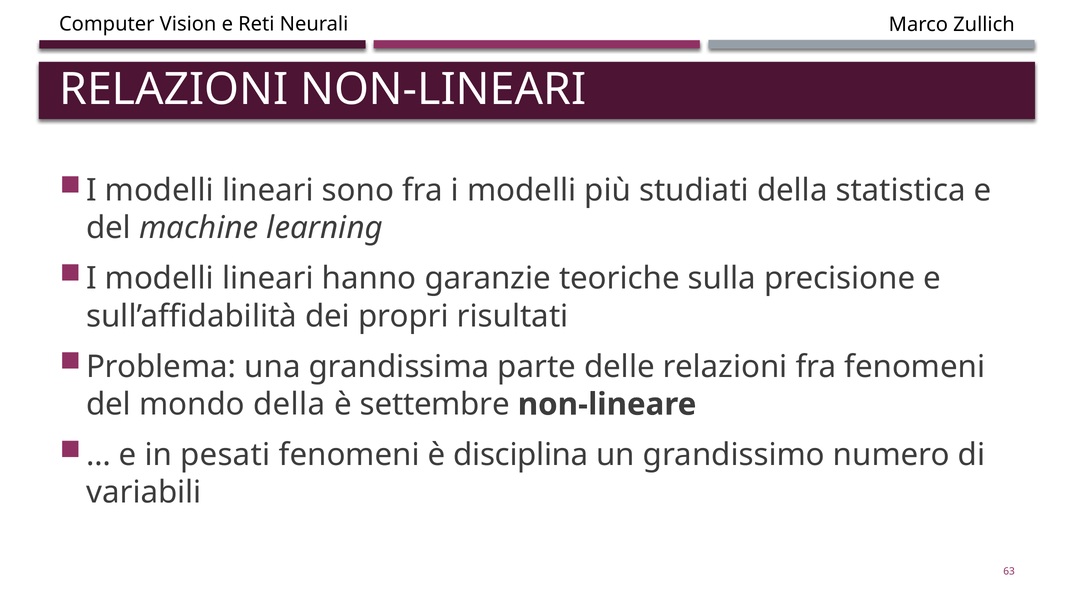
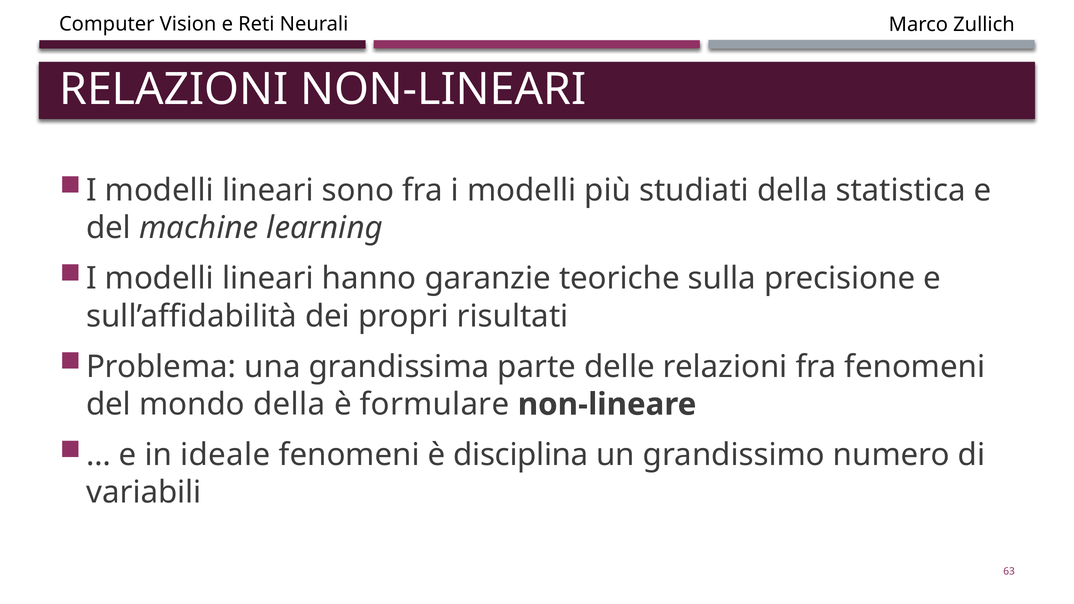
settembre: settembre -> formulare (435, 404)
pesati: pesati -> ideale (225, 455)
